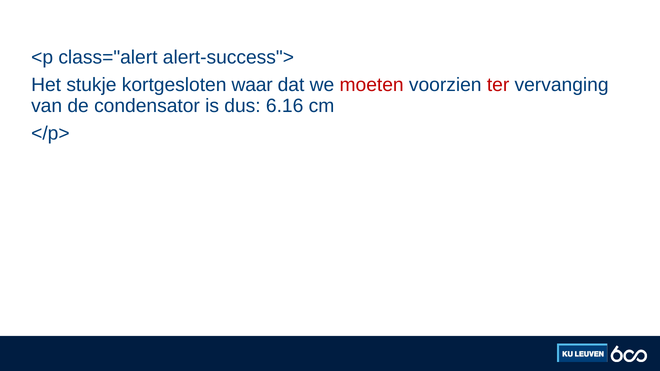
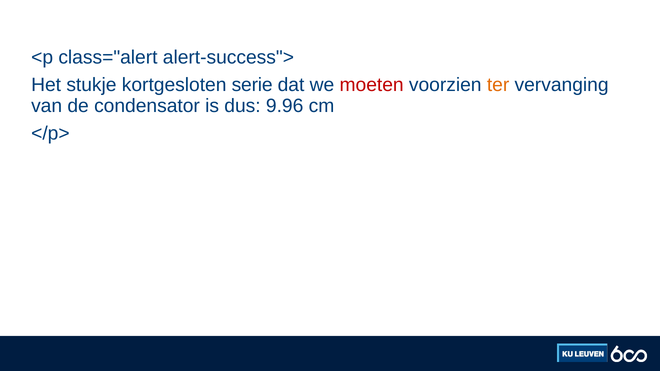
waar: waar -> serie (252, 85)
ter colour: red -> orange (498, 85)
6.16: 6.16 -> 9.96 (285, 106)
